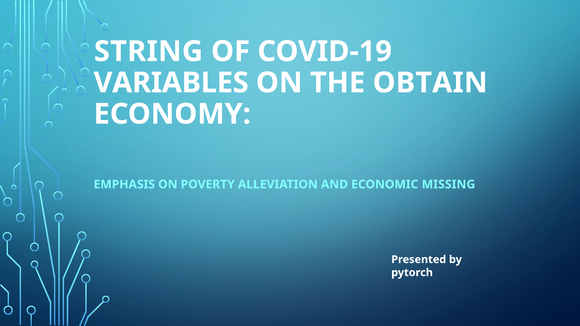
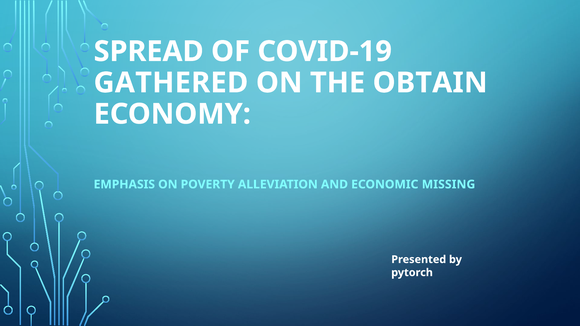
STRING: STRING -> SPREAD (149, 52)
VARIABLES: VARIABLES -> GATHERED (171, 83)
